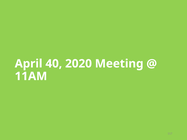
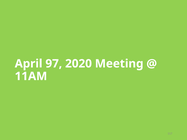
40: 40 -> 97 (54, 64)
